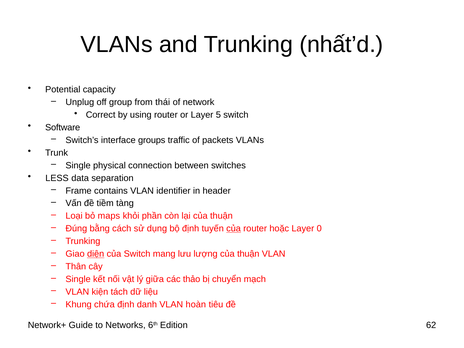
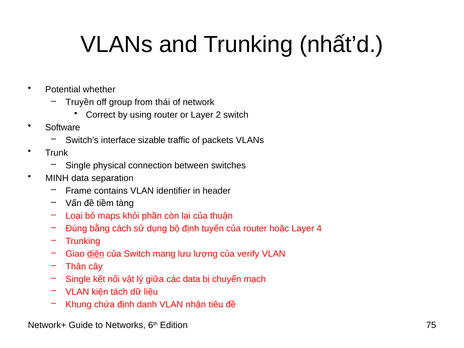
capacity: capacity -> whether (99, 90)
Unplug: Unplug -> Truyền (80, 102)
5: 5 -> 2 (218, 115)
groups: groups -> sizable (152, 140)
LESS: LESS -> MINH (57, 178)
của underline: present -> none (234, 229)
0: 0 -> 4 (319, 229)
lượng của thuận: thuận -> verify (248, 254)
các thảo: thảo -> data (192, 279)
hoàn: hoàn -> nhận (196, 304)
62: 62 -> 75 (431, 325)
